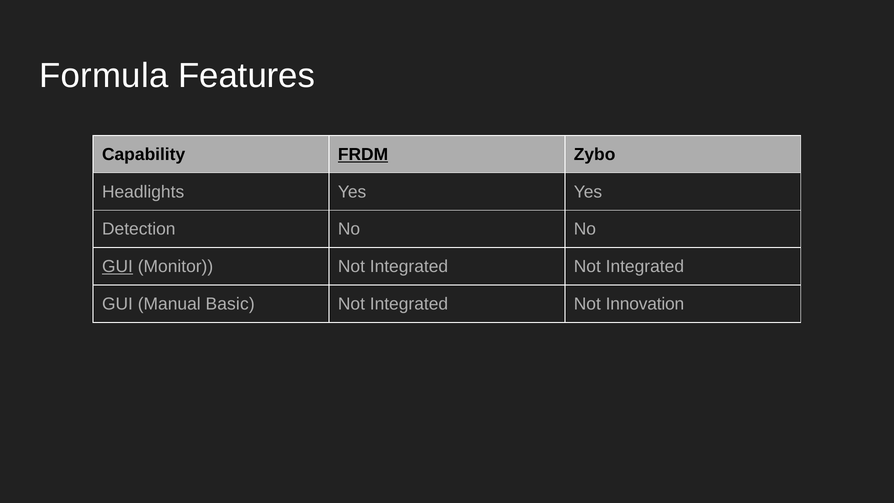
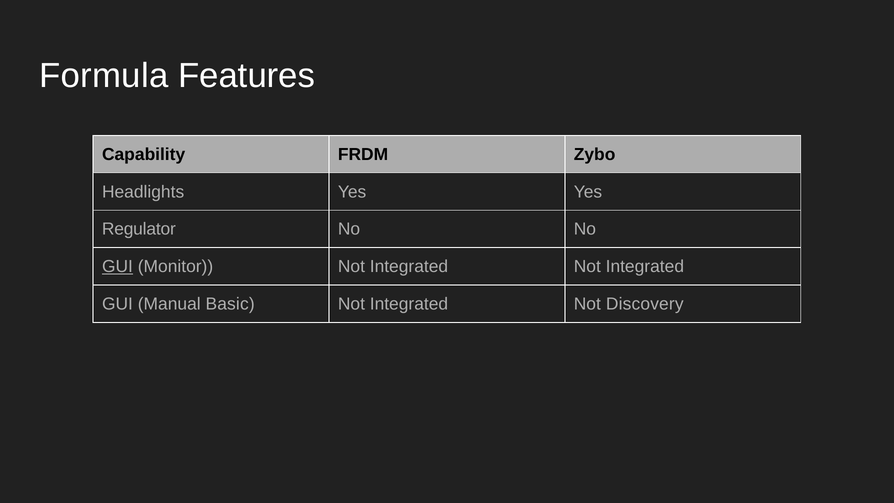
FRDM underline: present -> none (363, 154)
Detection: Detection -> Regulator (139, 229)
Innovation: Innovation -> Discovery (645, 304)
